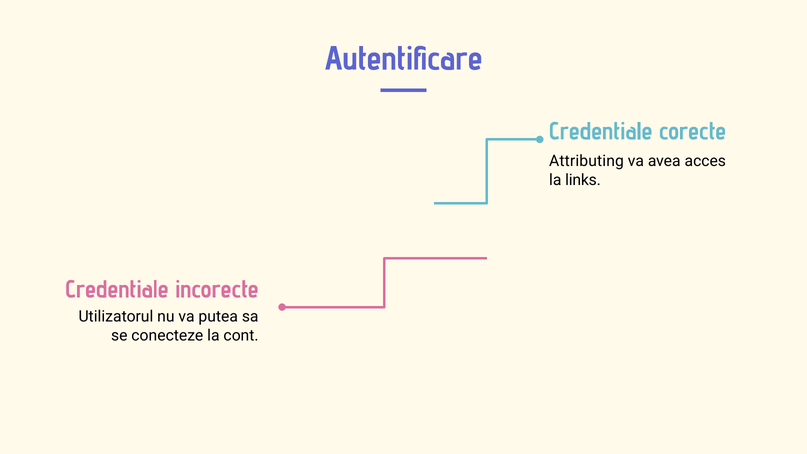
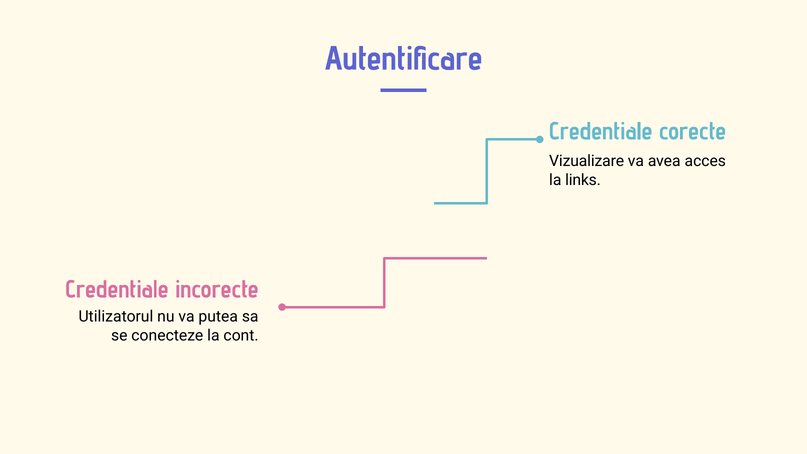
Attributing: Attributing -> Vizualizare (587, 161)
